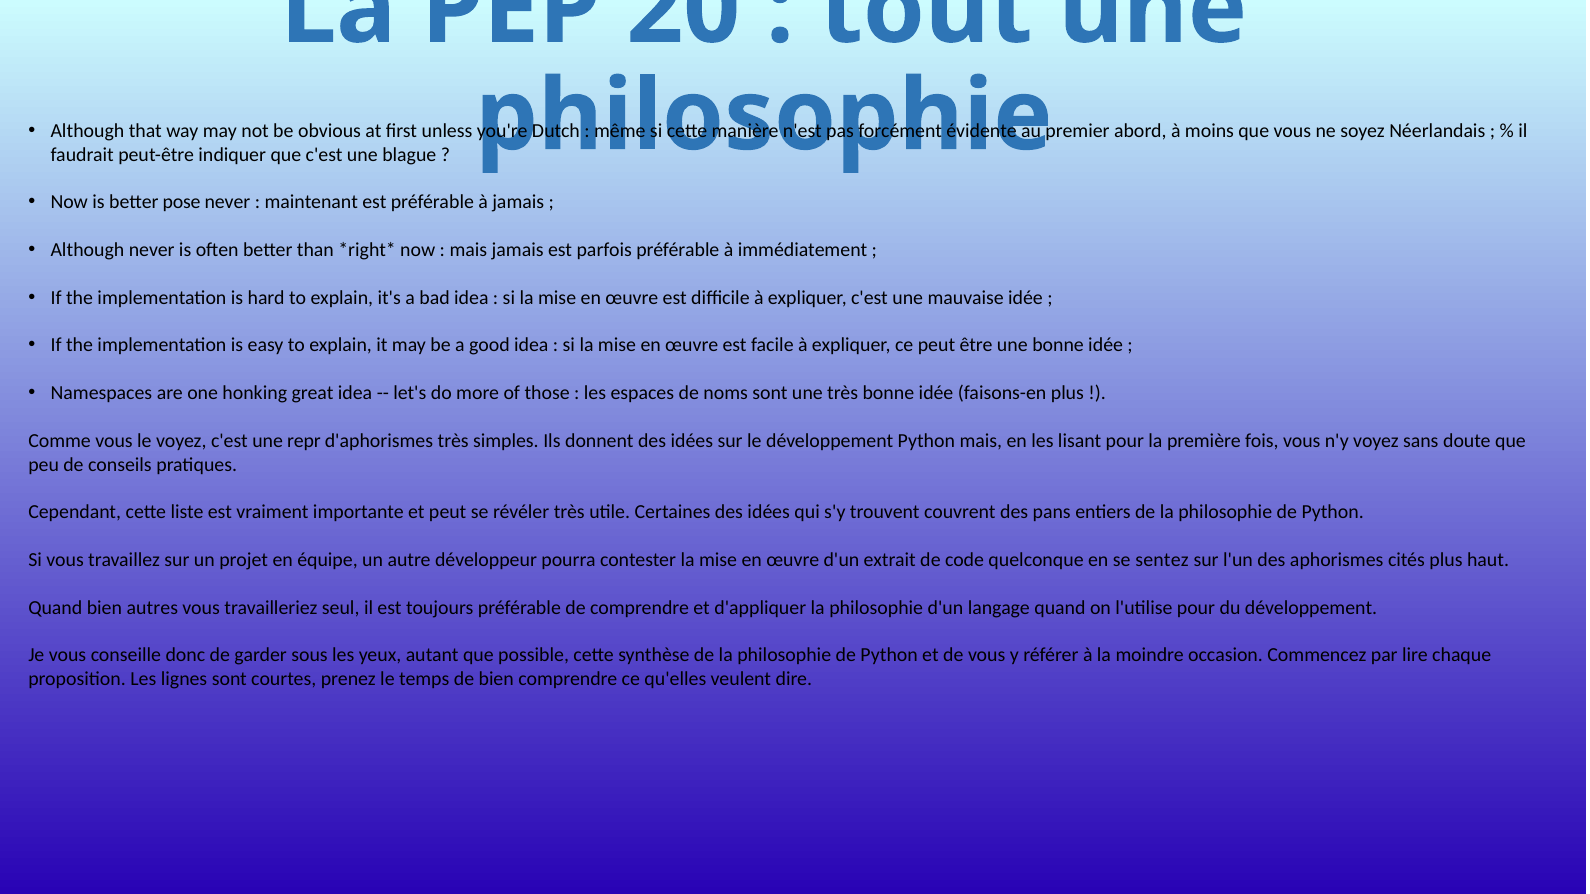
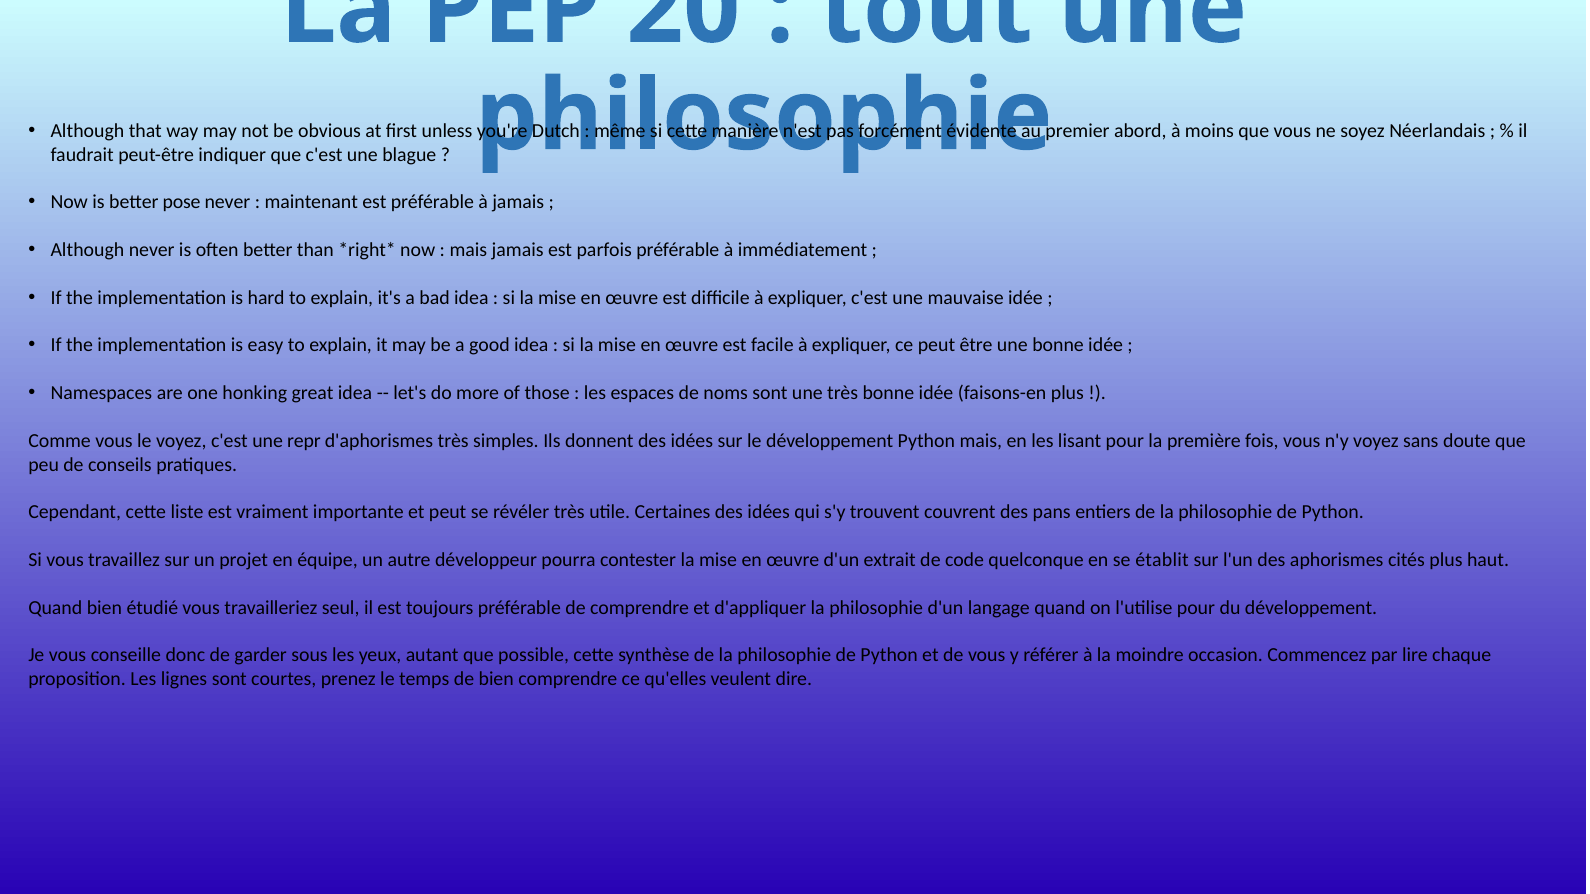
sentez: sentez -> établit (1162, 560)
autres: autres -> étudié (152, 608)
